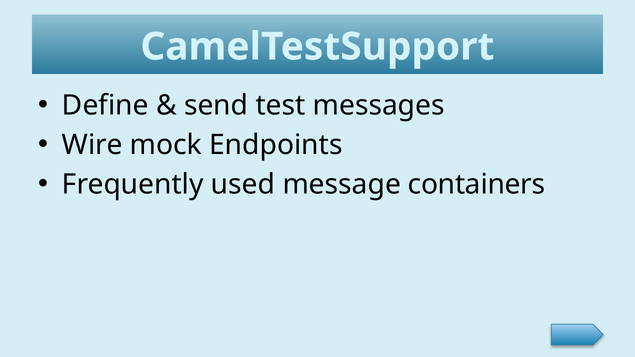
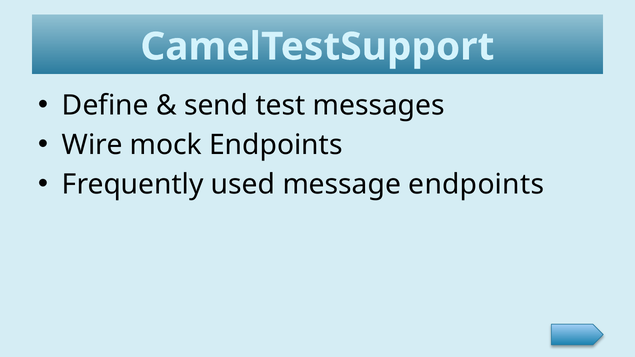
message containers: containers -> endpoints (476, 184)
